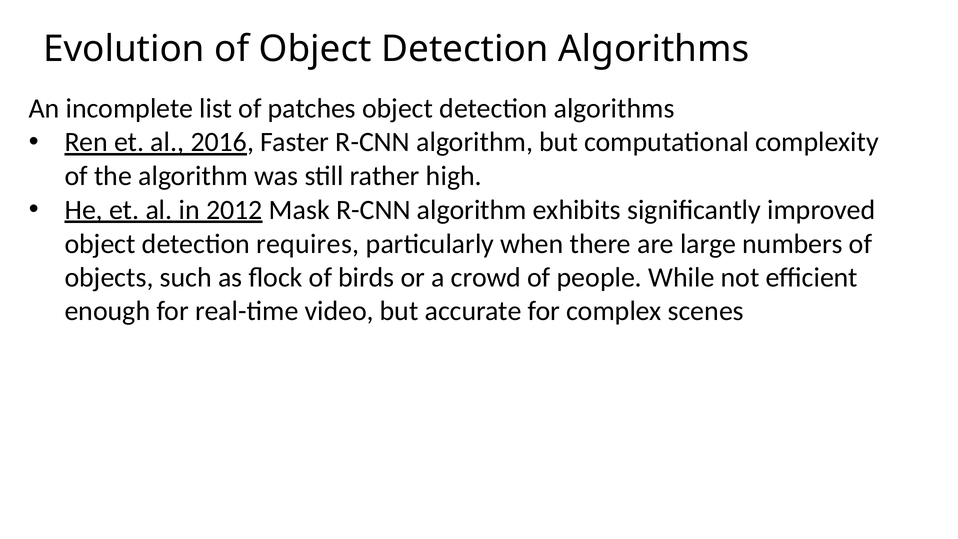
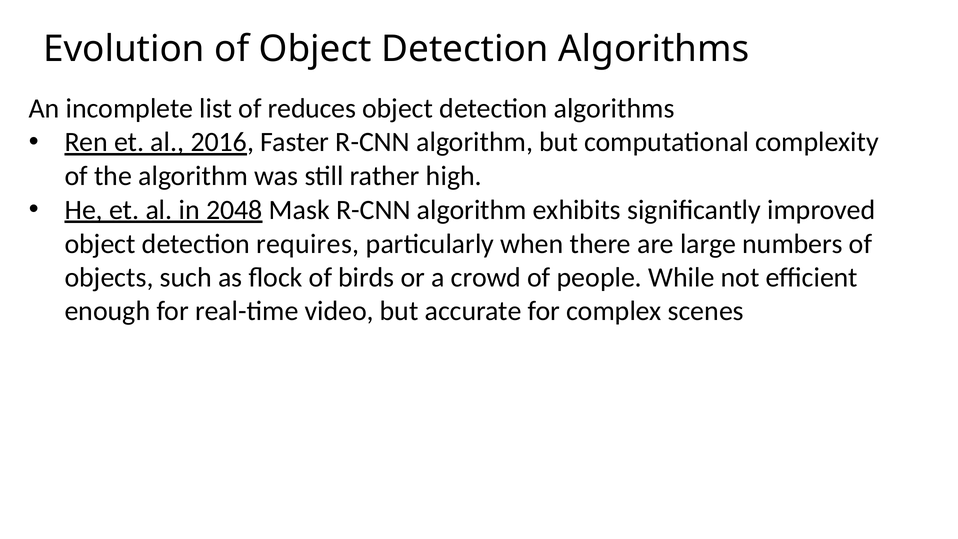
patches: patches -> reduces (312, 109)
2012: 2012 -> 2048 (234, 210)
